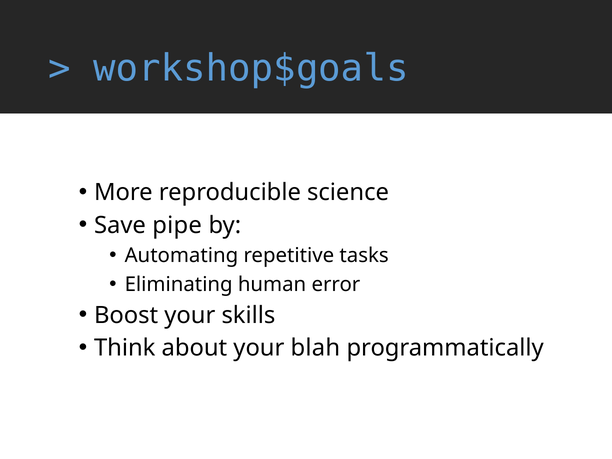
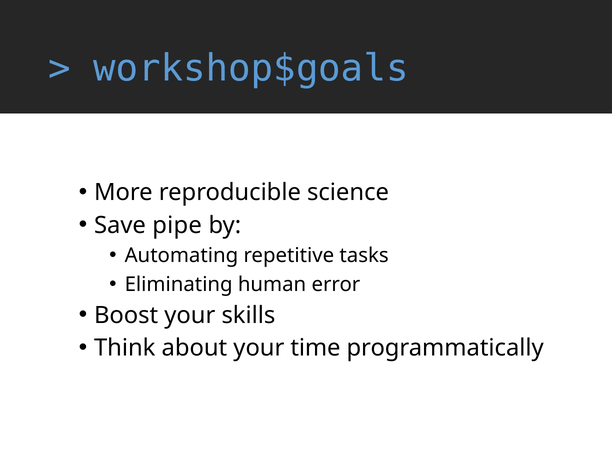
blah: blah -> time (316, 348)
